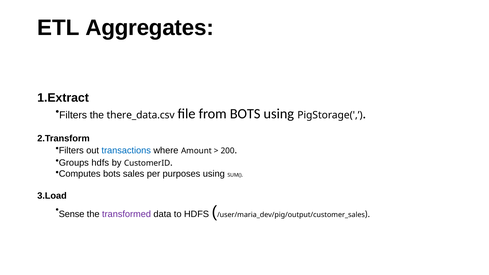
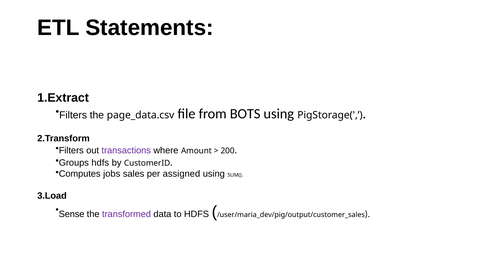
Aggregates: Aggregates -> Statements (150, 28)
there_data.csv: there_data.csv -> page_data.csv (141, 115)
transactions colour: blue -> purple (126, 151)
Computes bots: bots -> jobs (112, 174)
purposes: purposes -> assigned (181, 174)
